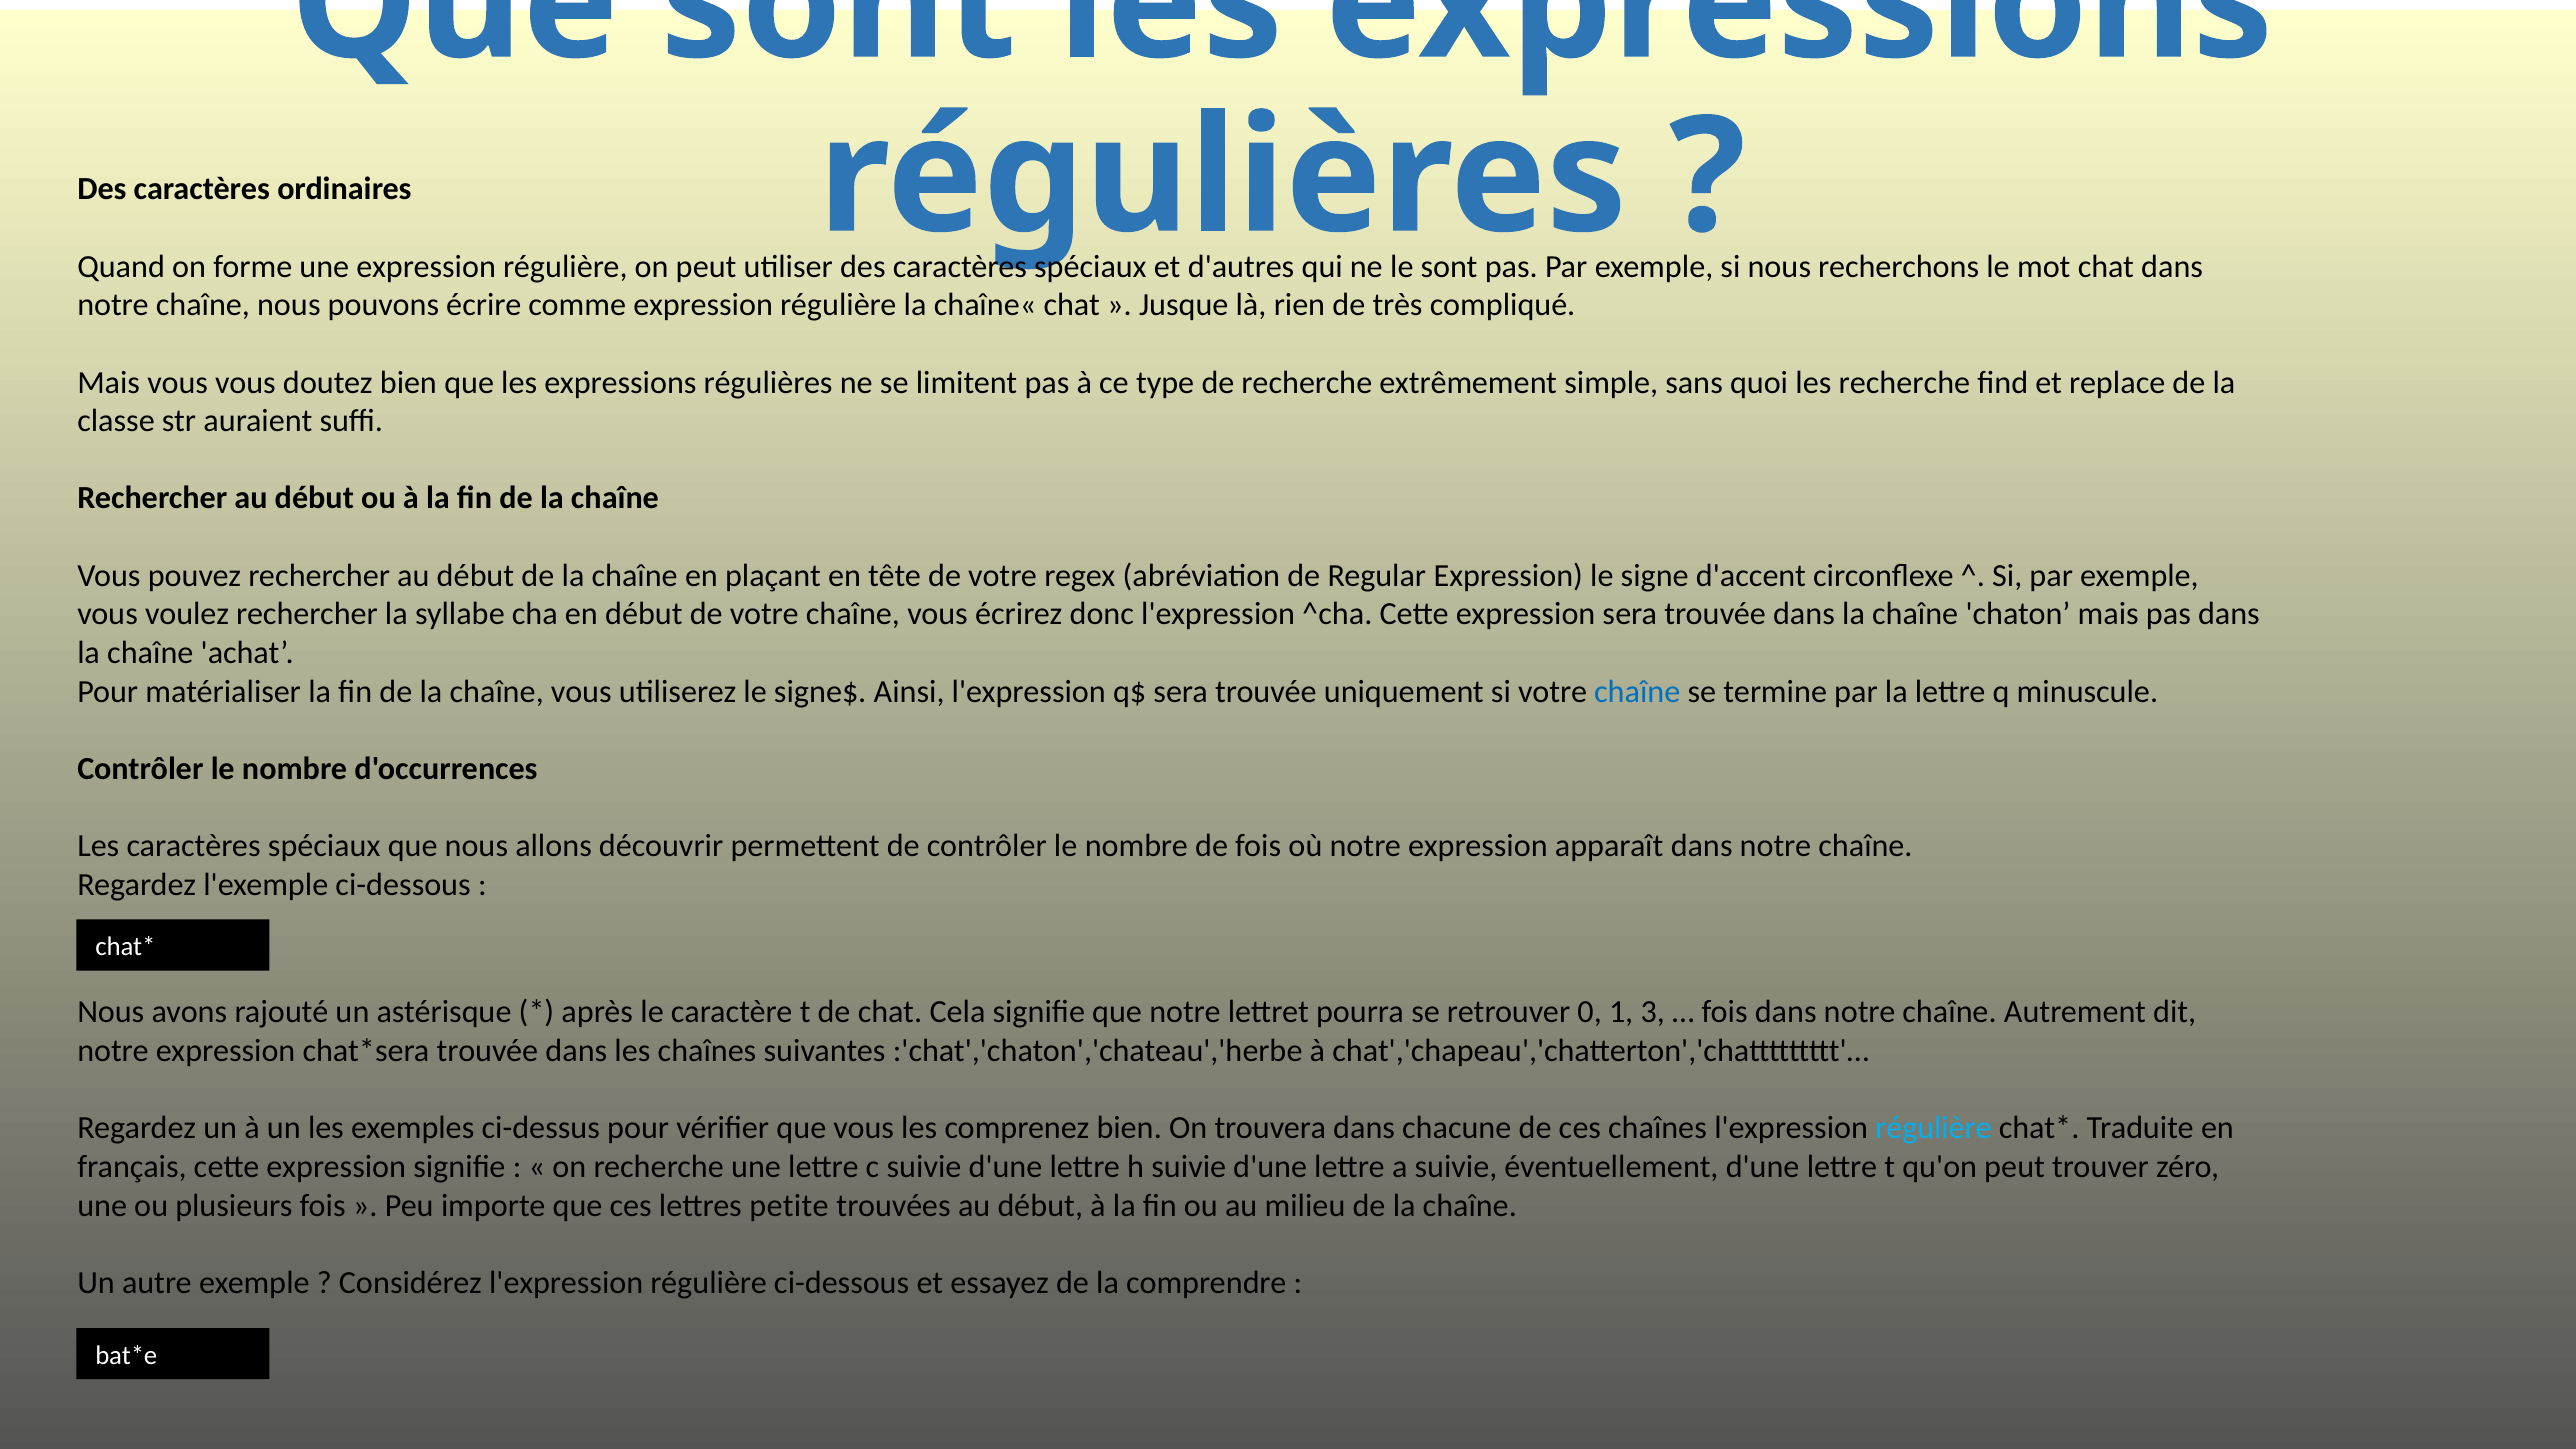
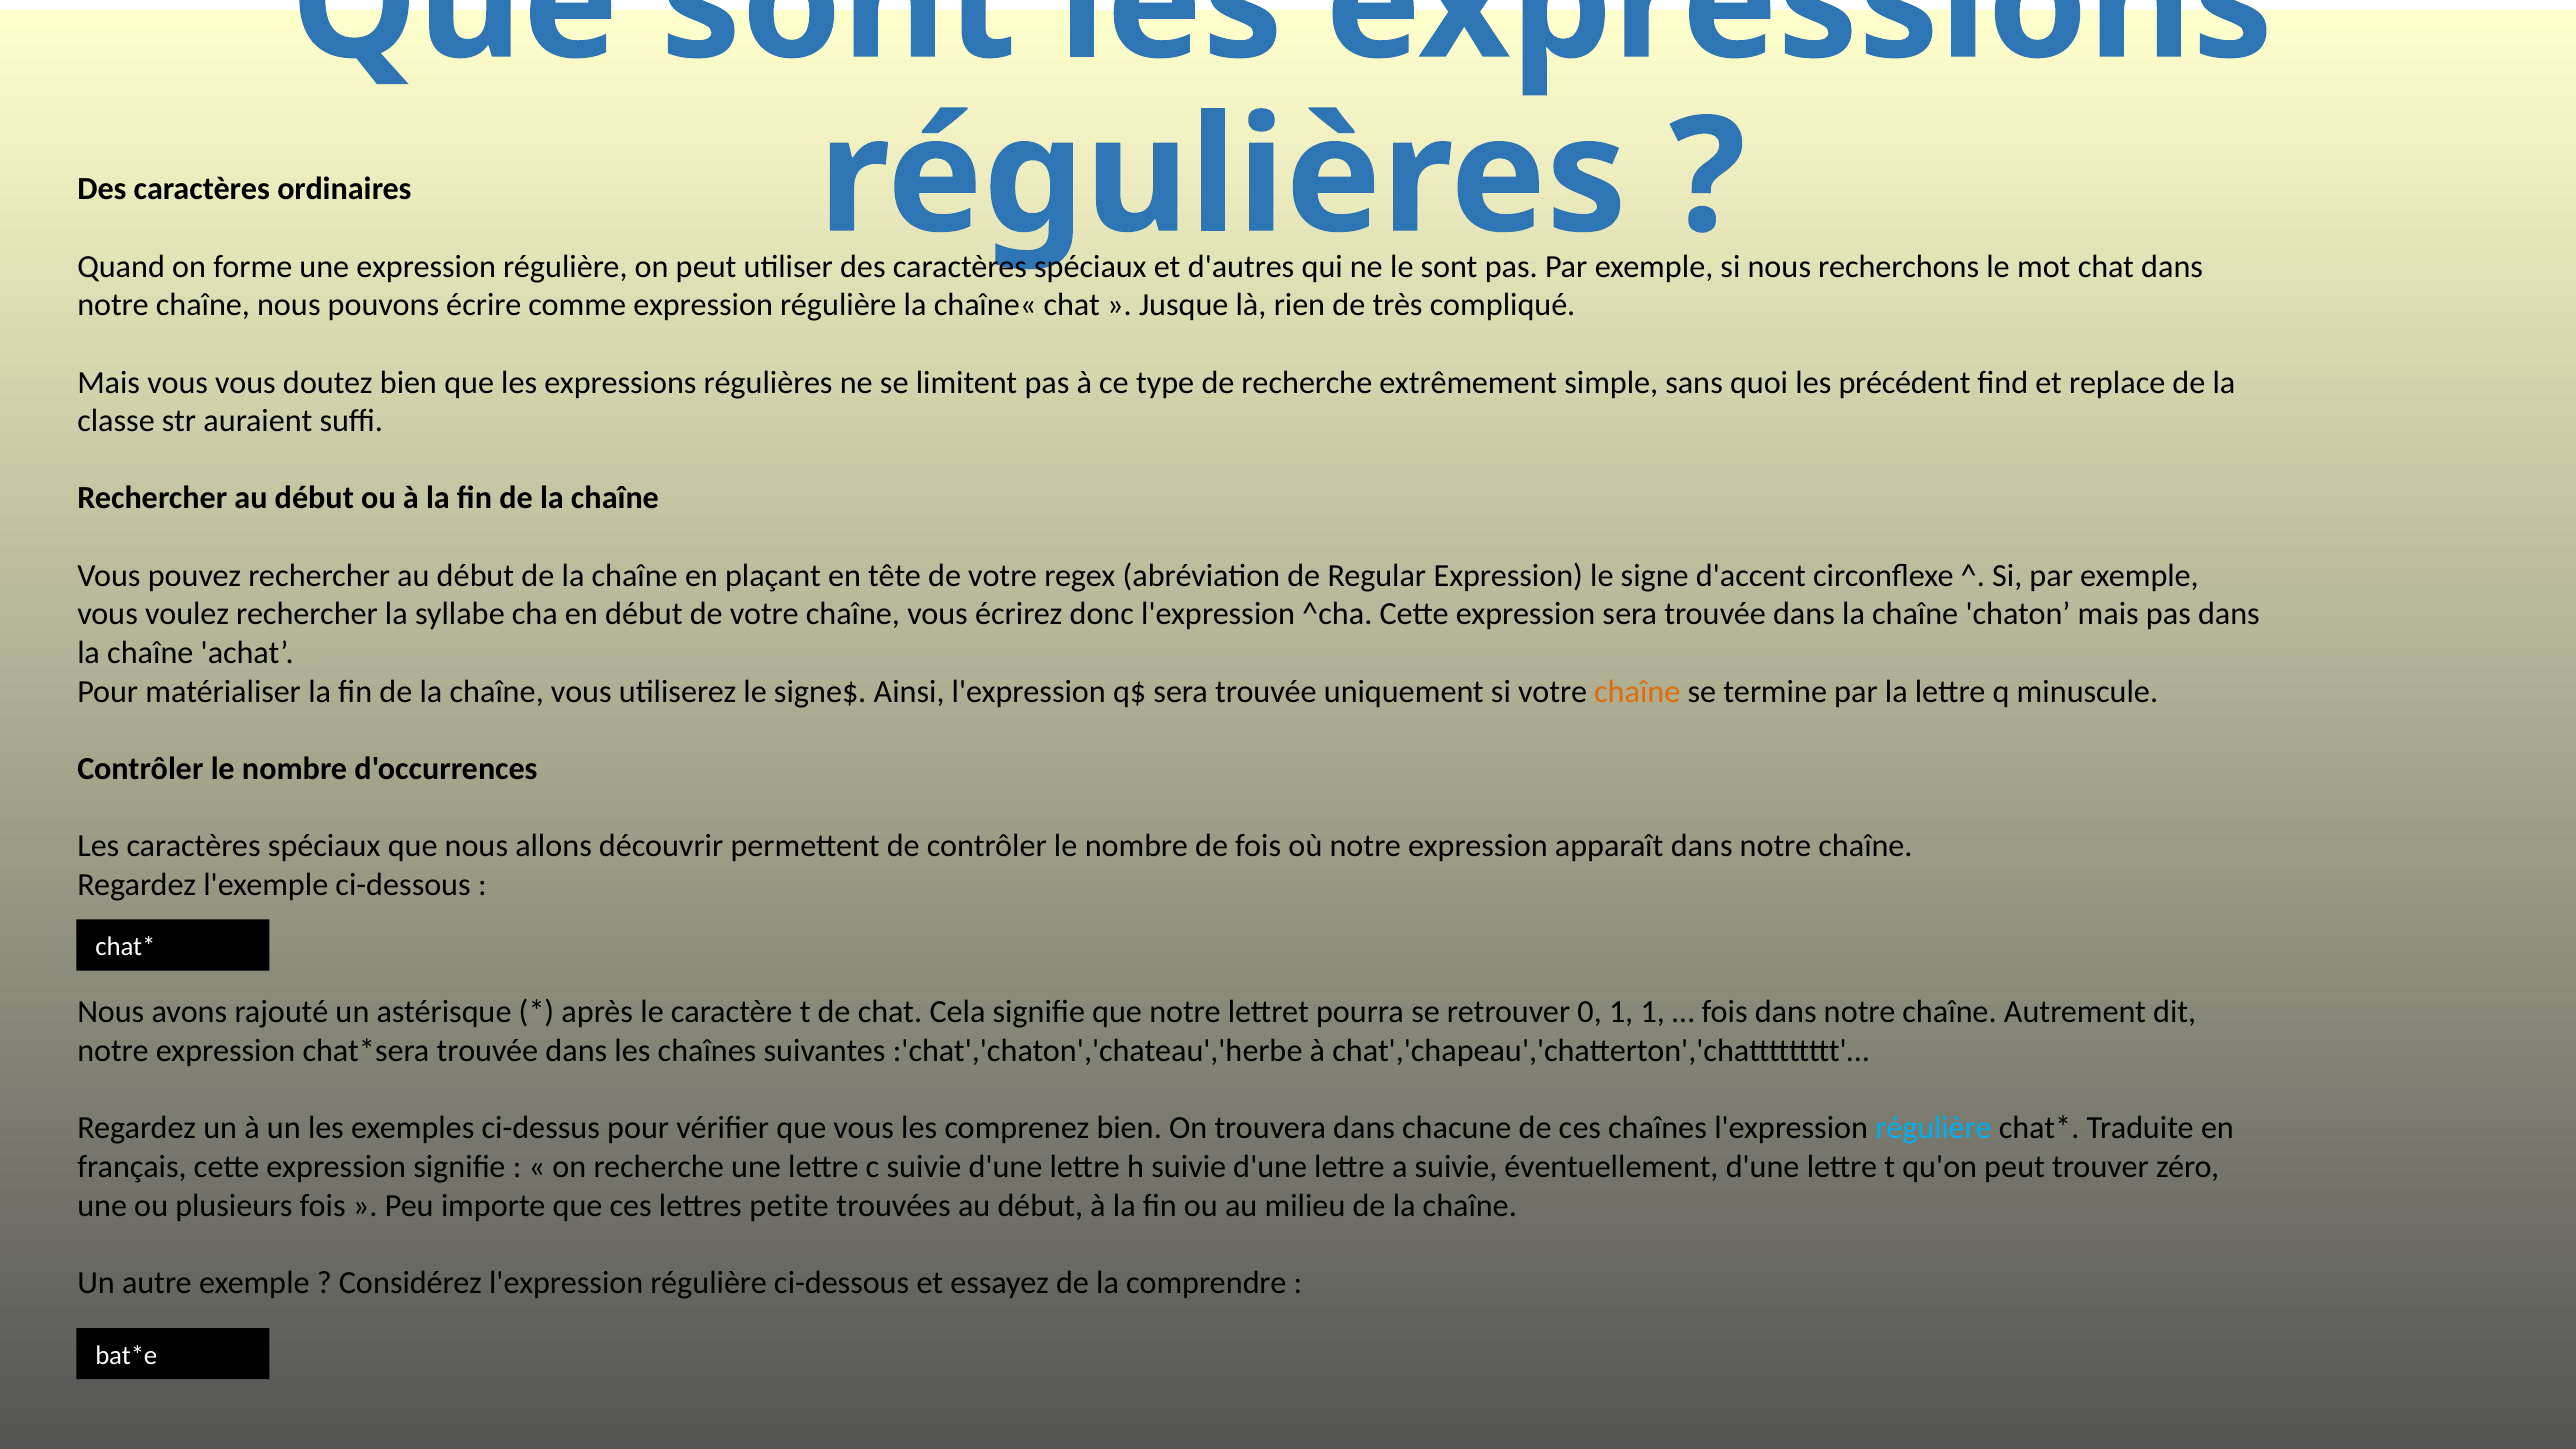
les recherche: recherche -> précédent (1905, 382)
chaîne colour: blue -> orange (1637, 692)
1 3: 3 -> 1 (1653, 1012)
